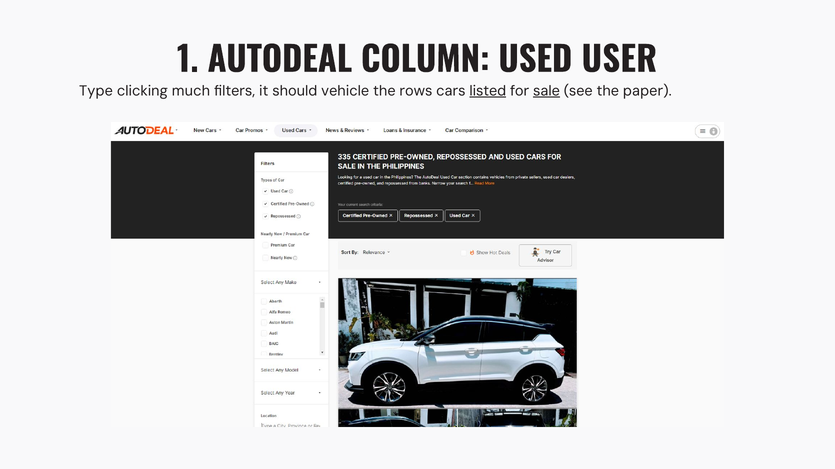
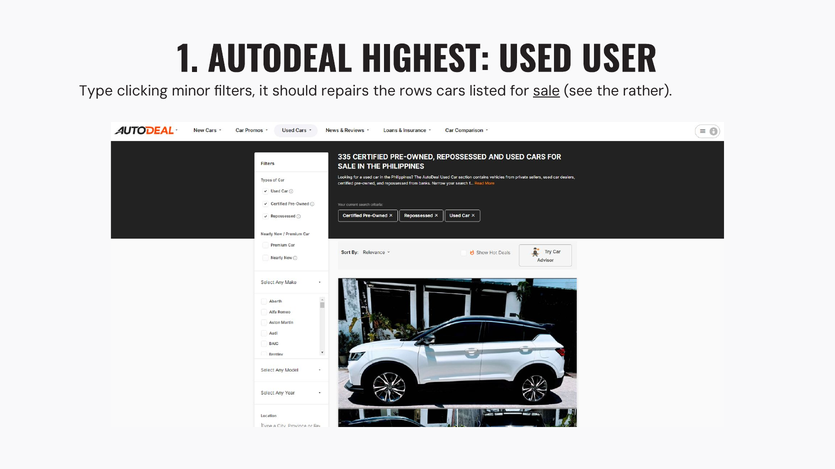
COLUMN: COLUMN -> HIGHEST (425, 61)
much: much -> minor (191, 91)
vehicle: vehicle -> repairs (345, 91)
listed underline: present -> none (488, 91)
paper: paper -> rather (647, 91)
